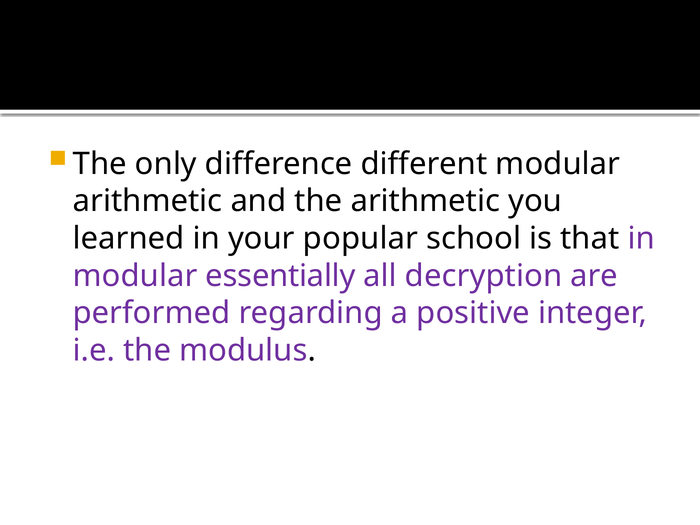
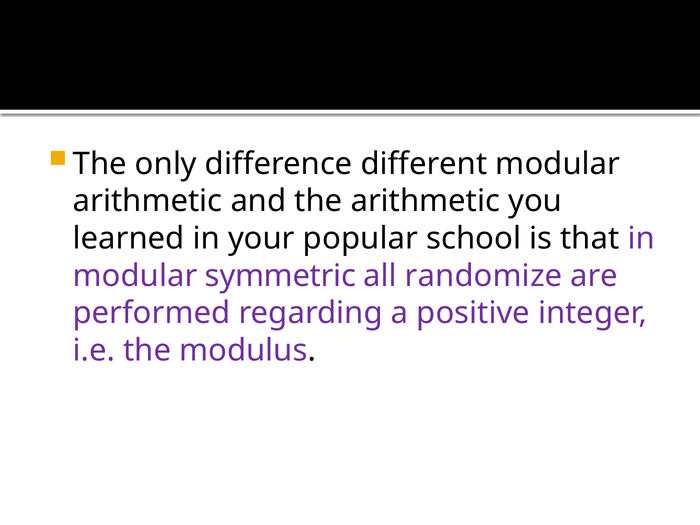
essentially: essentially -> symmetric (280, 276)
decryption: decryption -> randomize (484, 276)
